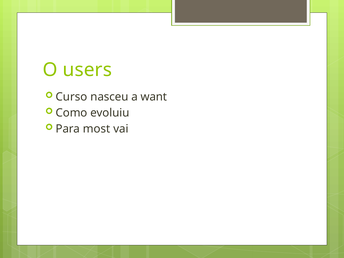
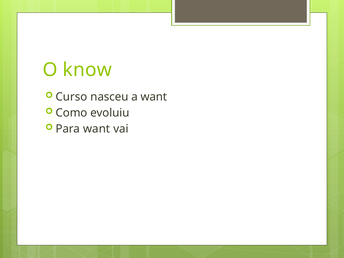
users: users -> know (87, 70)
Para most: most -> want (97, 129)
